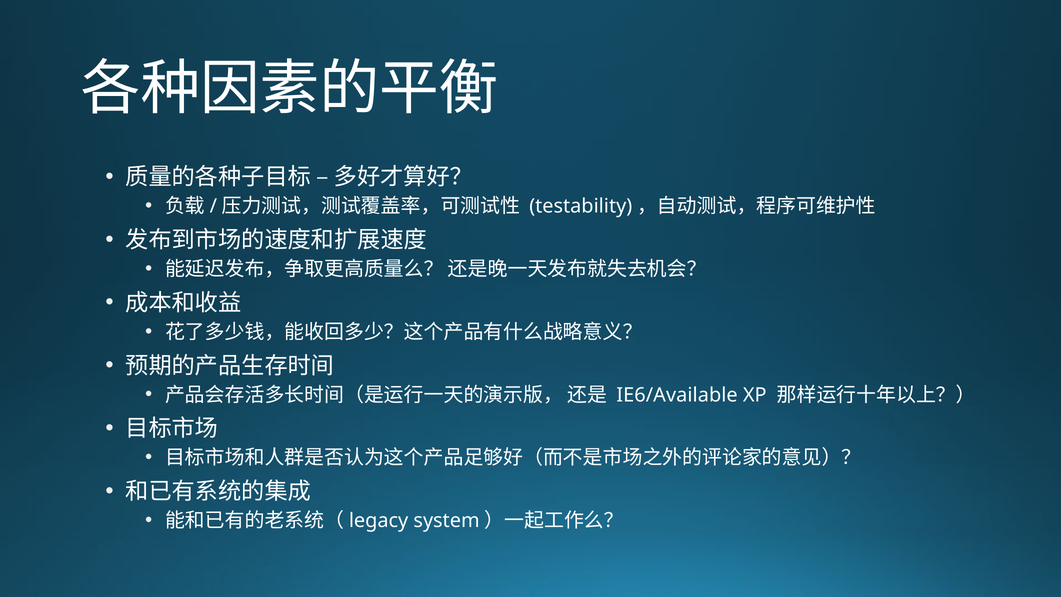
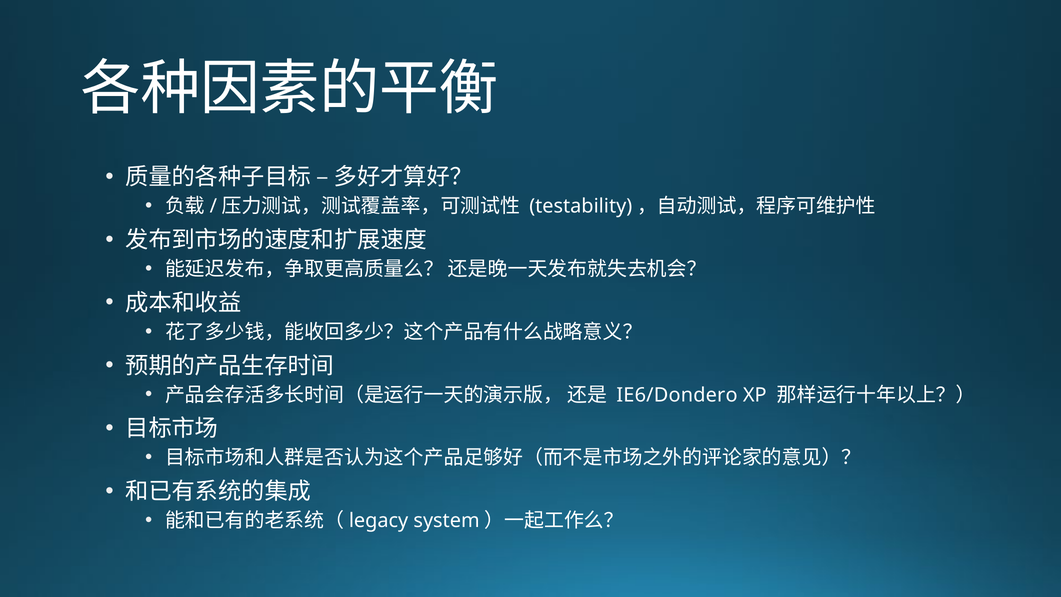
IE6/Available: IE6/Available -> IE6/Dondero (677, 395)
